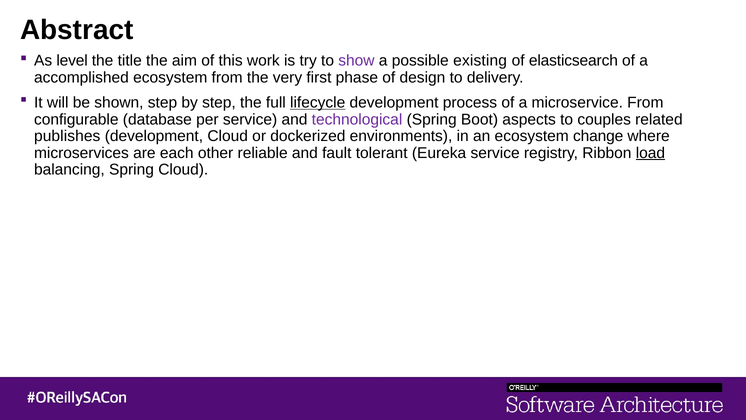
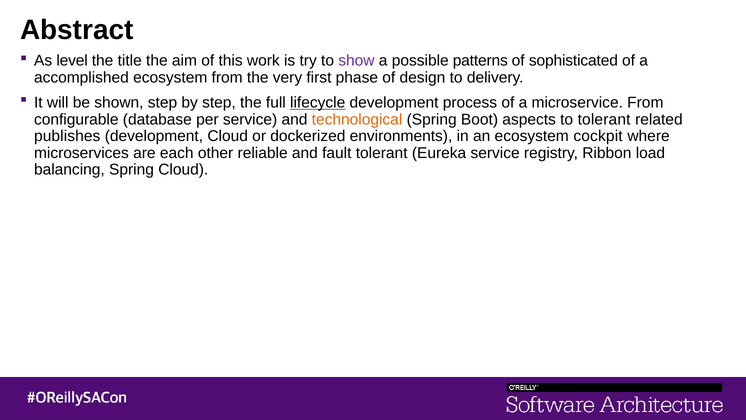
existing: existing -> patterns (480, 61)
elasticsearch: elasticsearch -> sophisticated (573, 61)
technological colour: purple -> orange (357, 119)
to couples: couples -> tolerant (604, 119)
change: change -> cockpit (598, 136)
load underline: present -> none (650, 153)
